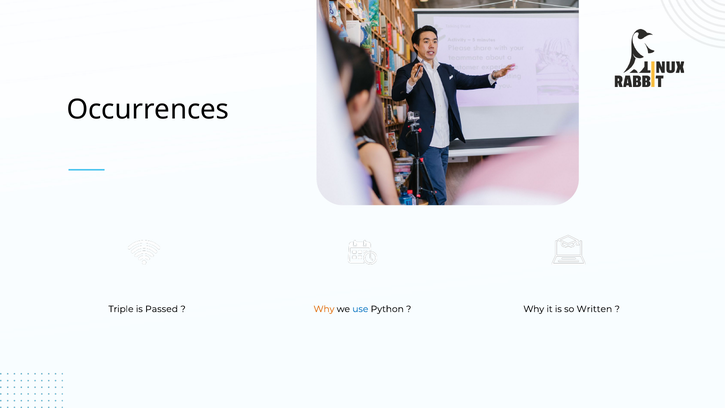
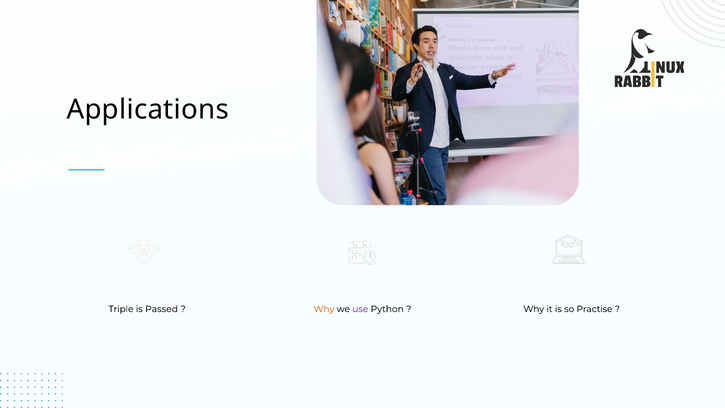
Occurrences: Occurrences -> Applications (148, 110)
use colour: blue -> purple (360, 309)
Written: Written -> Practise (594, 309)
